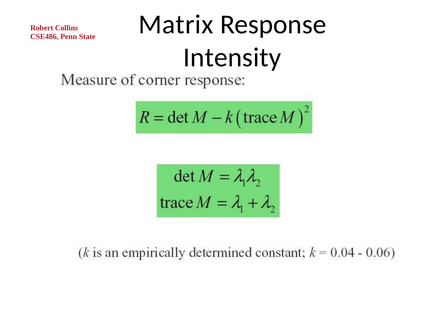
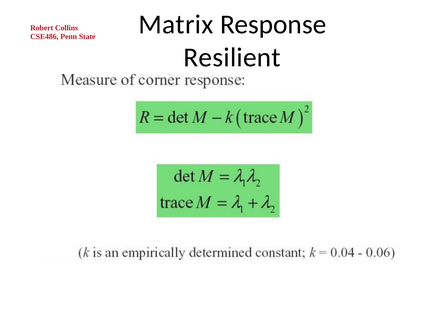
Intensity: Intensity -> Resilient (232, 57)
